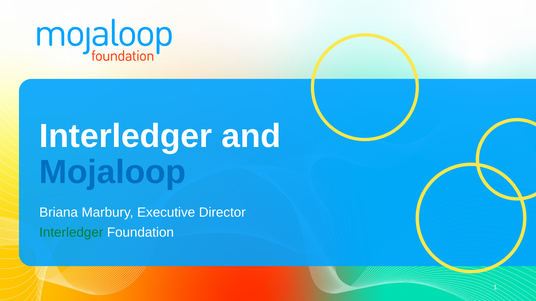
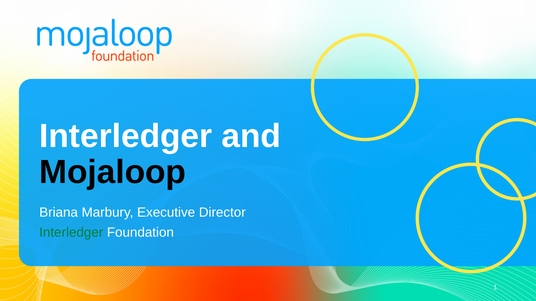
Mojaloop colour: blue -> black (113, 172)
